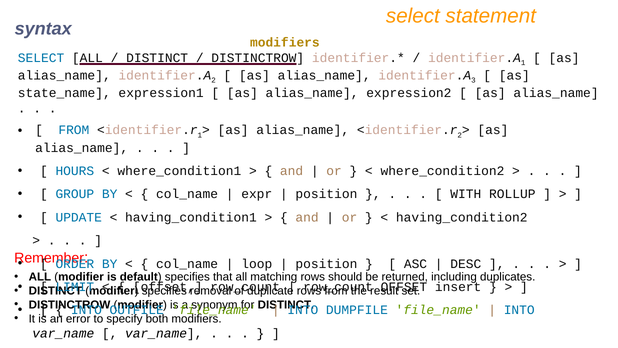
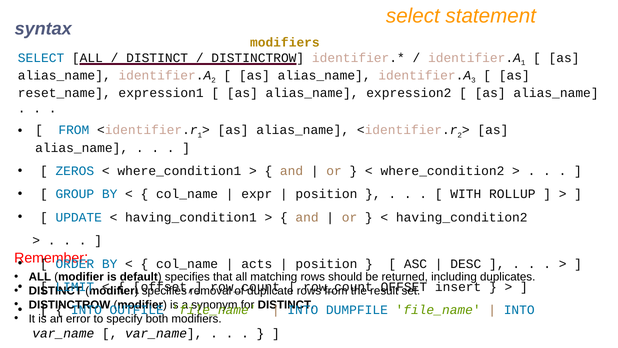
state_name: state_name -> reset_name (64, 93)
HOURS: HOURS -> ZEROS (75, 171)
loop: loop -> acts (257, 263)
